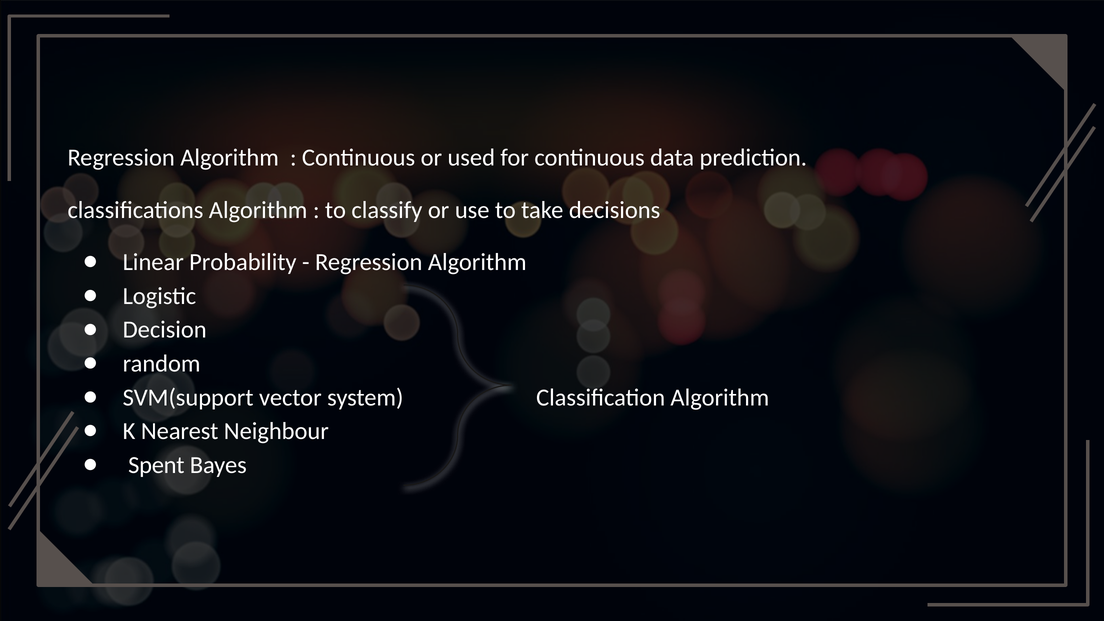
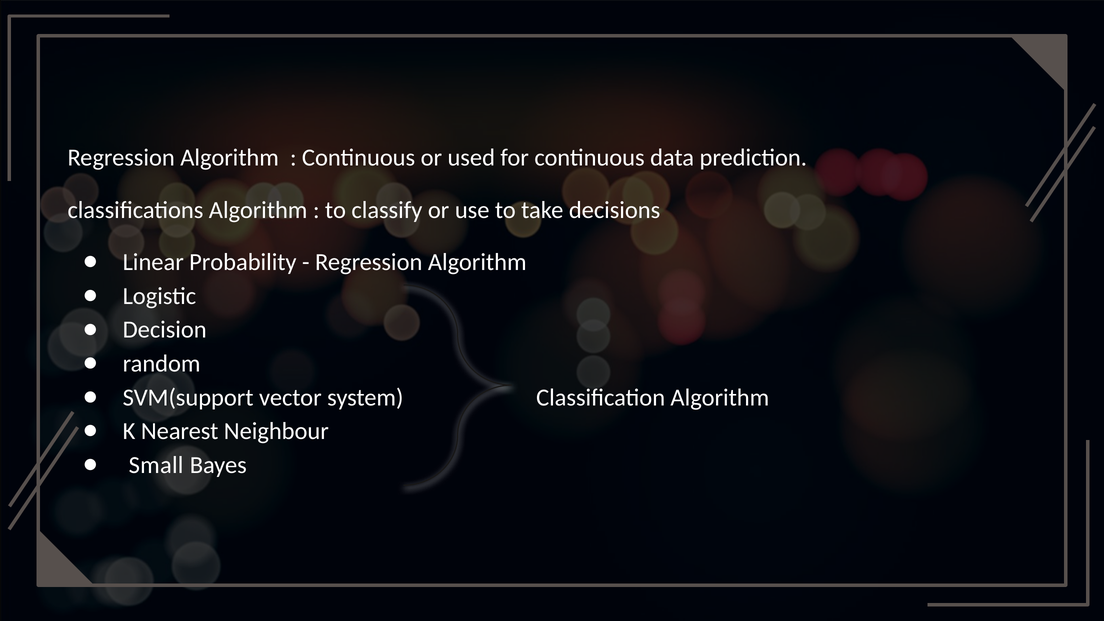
Spent: Spent -> Small (156, 465)
